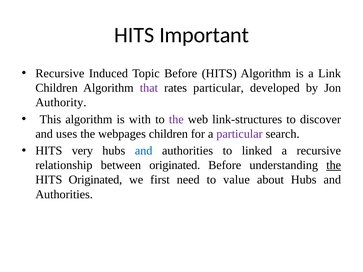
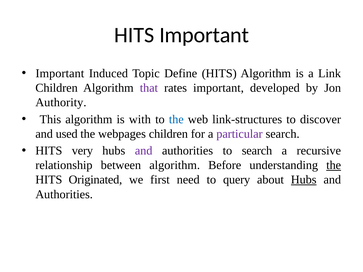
Recursive: Recursive -> Important (60, 73)
Topic Before: Before -> Define (181, 73)
rates particular: particular -> important (218, 88)
the colour: purple -> blue (176, 119)
uses: uses -> used (67, 134)
and colour: blue -> purple (144, 151)
to linked: linked -> search (257, 151)
between originated: originated -> algorithm (175, 165)
value: value -> query (237, 180)
Hubs underline: none -> present (304, 180)
